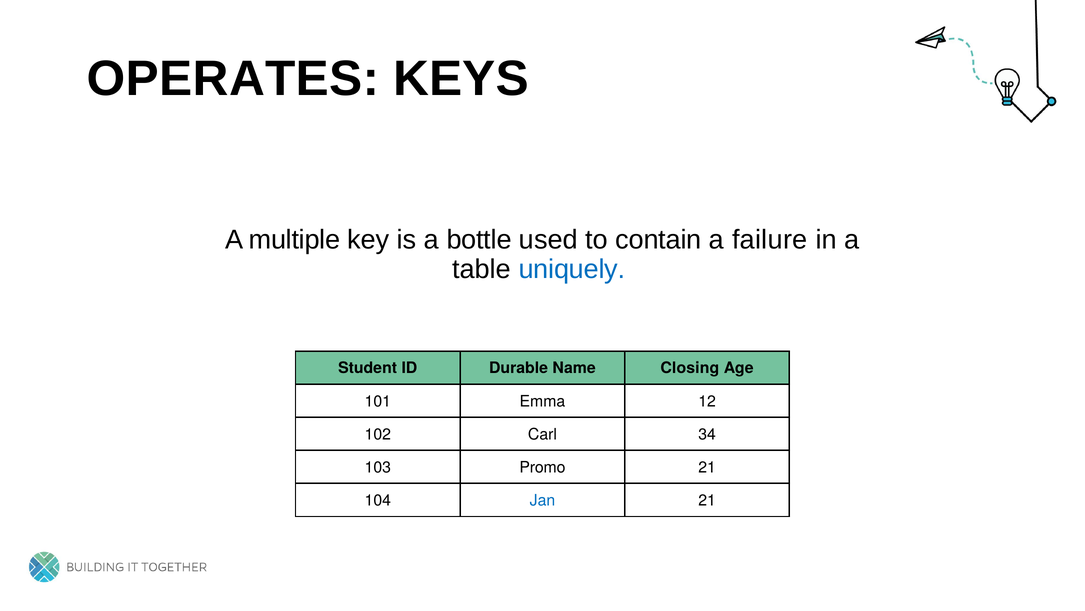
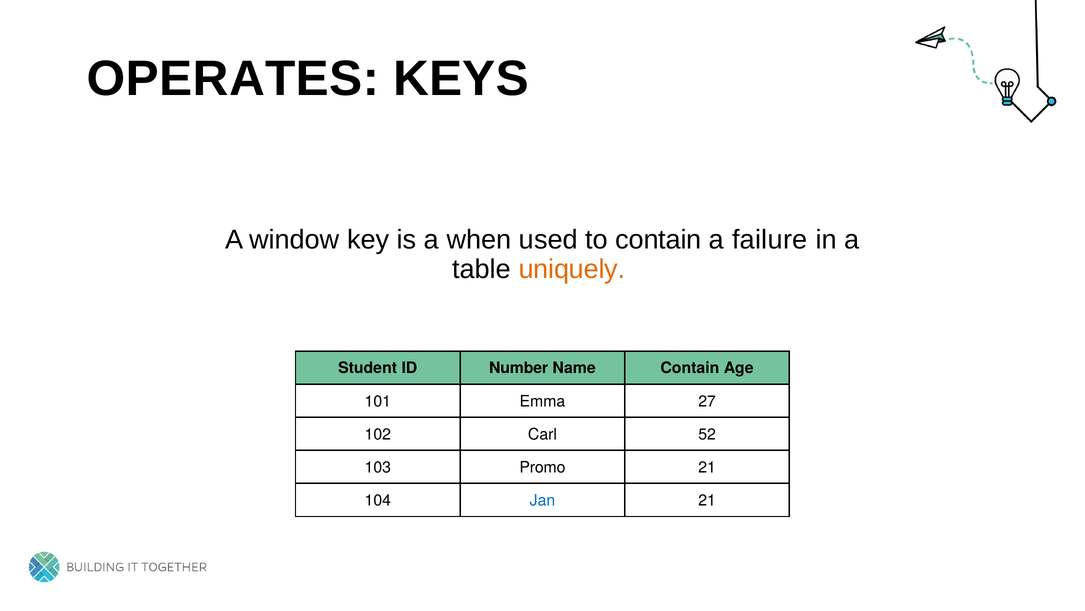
multiple: multiple -> window (294, 240)
bottle: bottle -> when (479, 240)
uniquely colour: blue -> orange (572, 269)
Durable: Durable -> Number (519, 368)
Name Closing: Closing -> Contain (690, 368)
12: 12 -> 27 (707, 401)
34: 34 -> 52 (707, 434)
